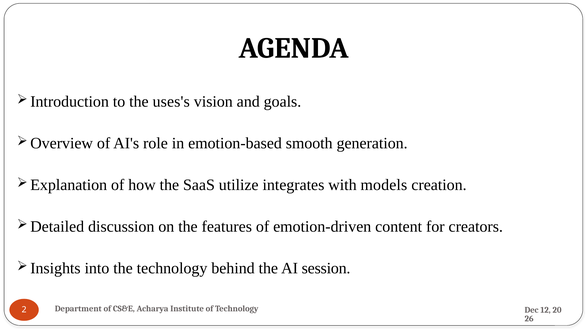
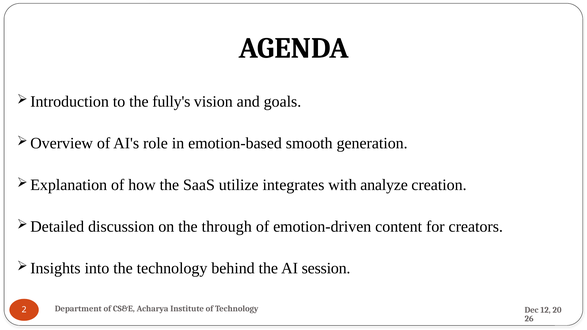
uses's: uses's -> fully's (171, 102)
models: models -> analyze (384, 185)
features: features -> through (227, 227)
